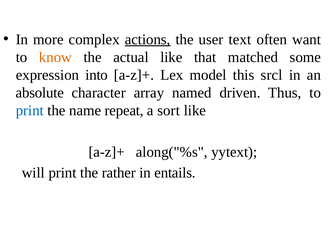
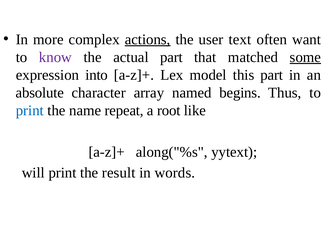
know colour: orange -> purple (55, 57)
actual like: like -> part (171, 57)
some underline: none -> present (305, 57)
this srcl: srcl -> part (272, 75)
driven: driven -> begins (240, 93)
sort: sort -> root (169, 110)
rather: rather -> result (119, 173)
entails: entails -> words (175, 173)
